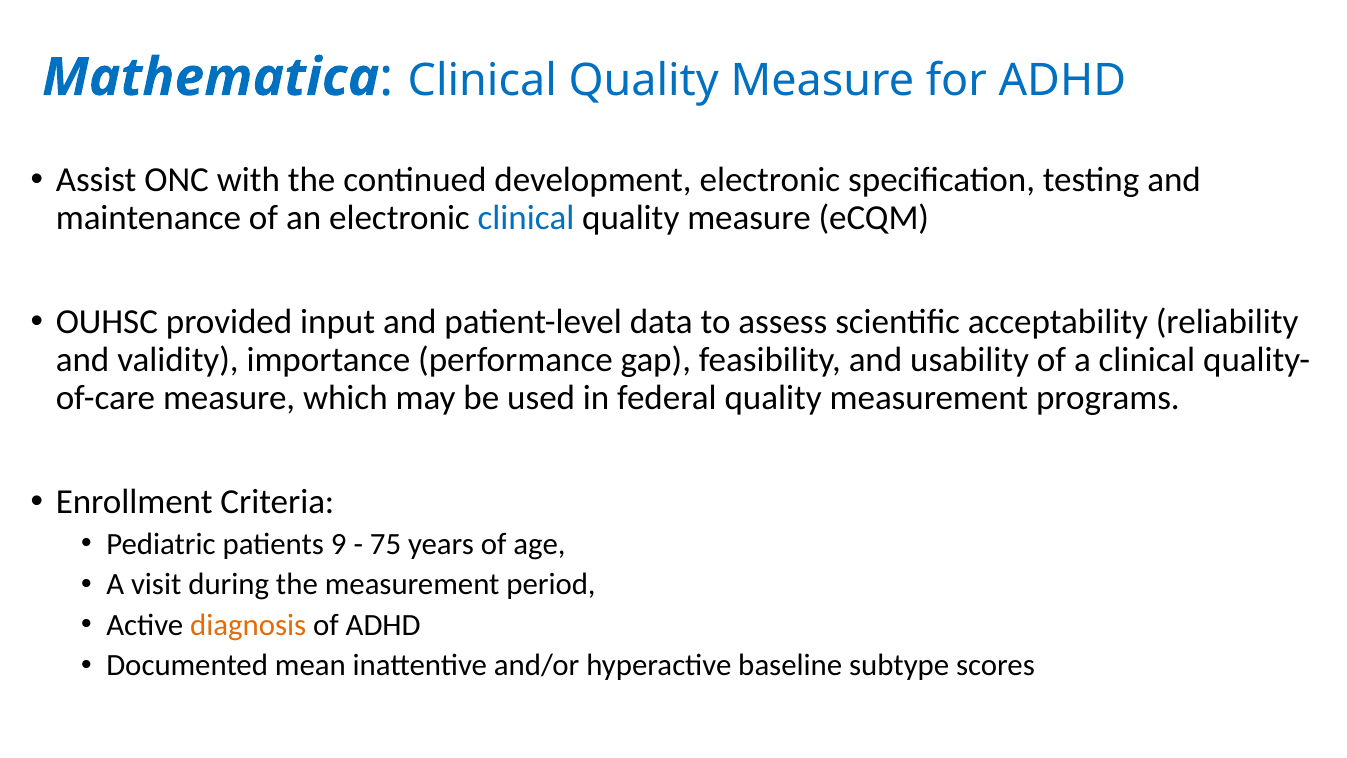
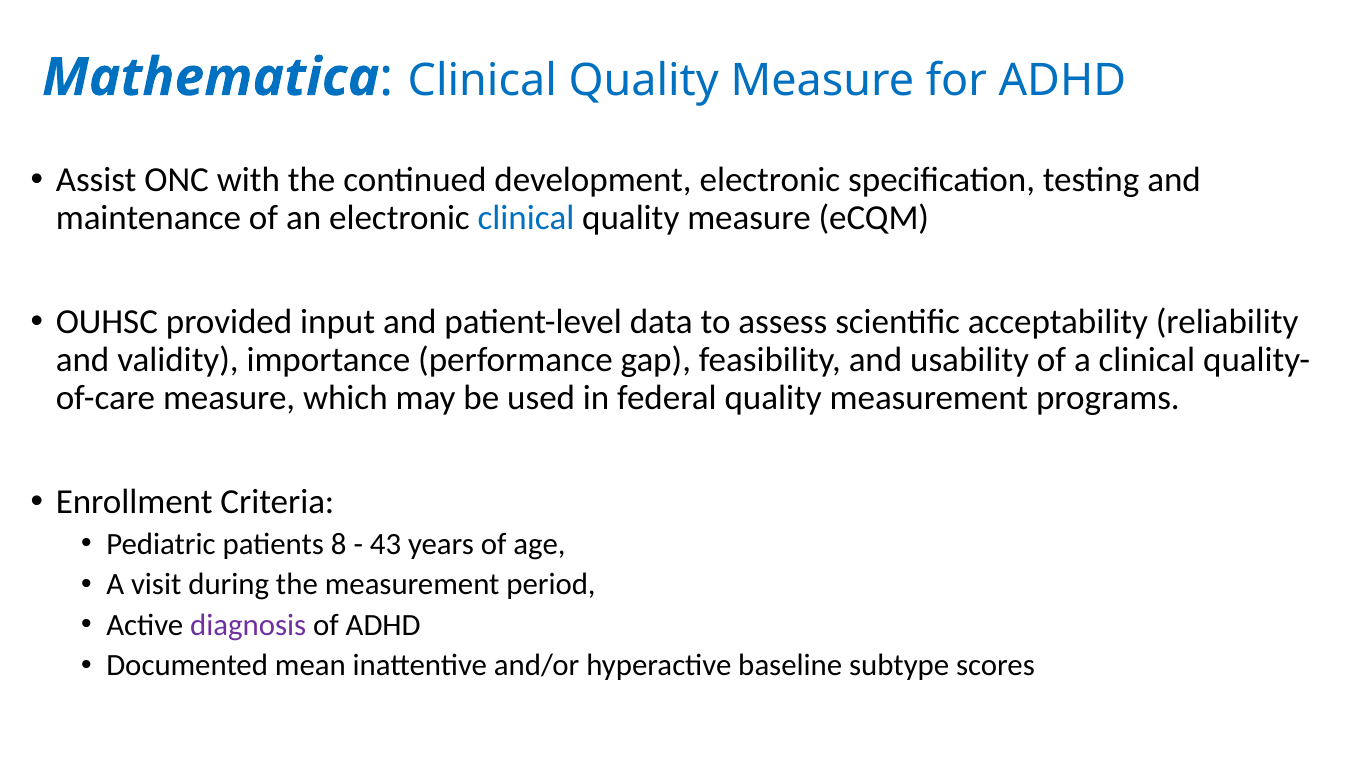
9: 9 -> 8 (339, 544)
75: 75 -> 43 (386, 544)
diagnosis colour: orange -> purple (248, 625)
